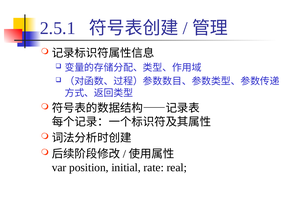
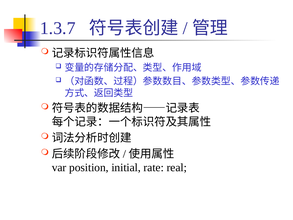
2.5.1: 2.5.1 -> 1.3.7 (58, 28)
